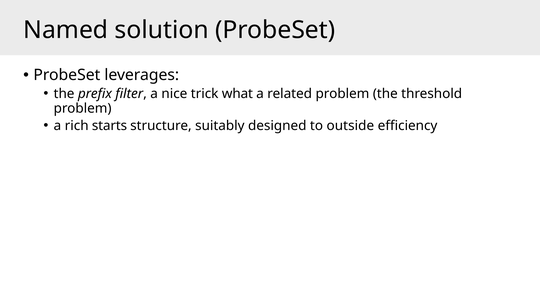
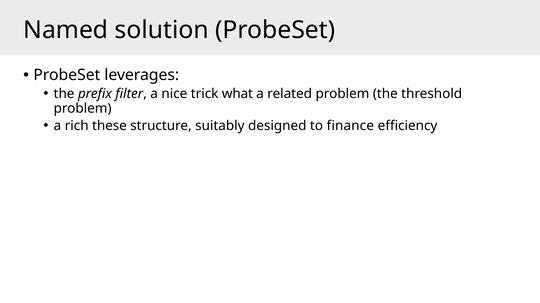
starts: starts -> these (109, 126)
outside: outside -> finance (350, 126)
